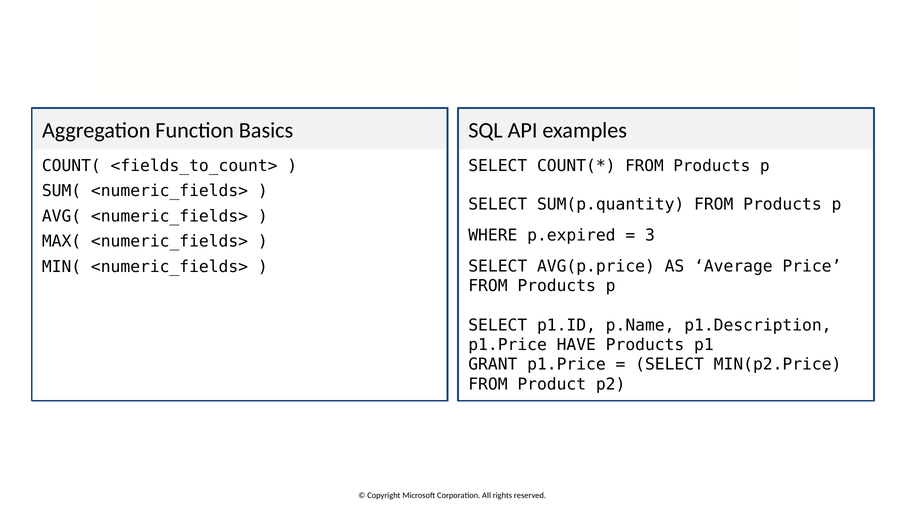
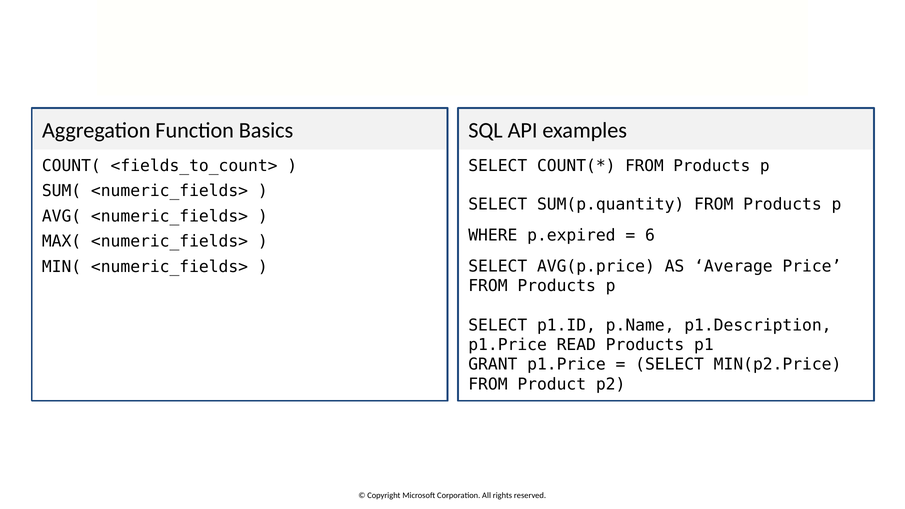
3: 3 -> 6 (650, 236)
HAVE: HAVE -> READ (576, 345)
